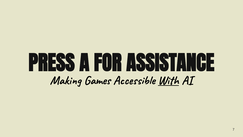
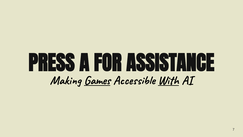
Games underline: none -> present (97, 80)
